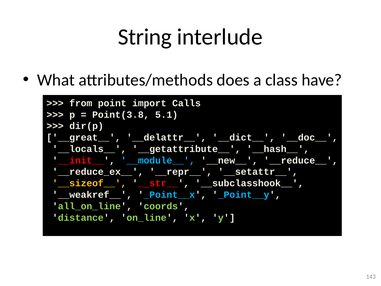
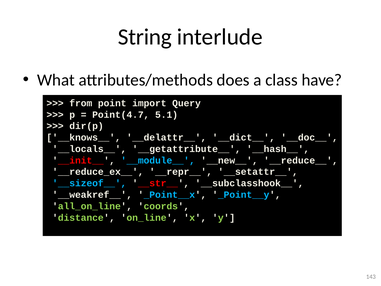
Calls: Calls -> Query (187, 103)
Point(3.8: Point(3.8 -> Point(4.7 (121, 115)
__great__: __great__ -> __knows__ (84, 137)
__sizeof__ colour: yellow -> light blue (89, 183)
